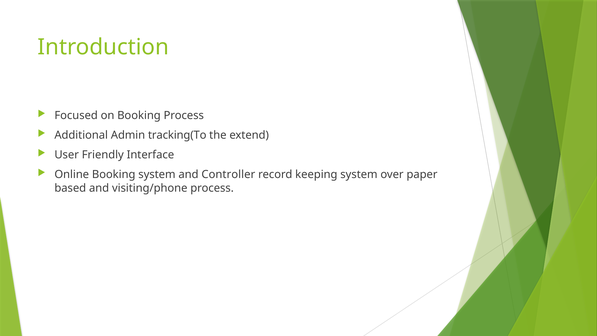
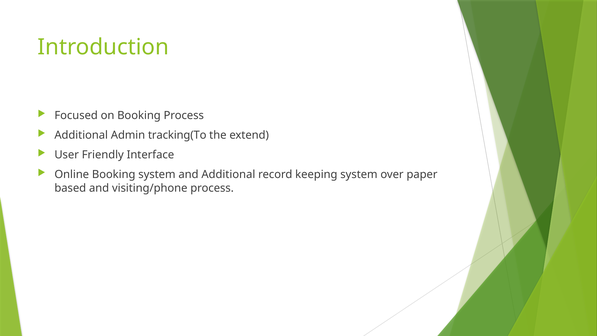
and Controller: Controller -> Additional (228, 175)
